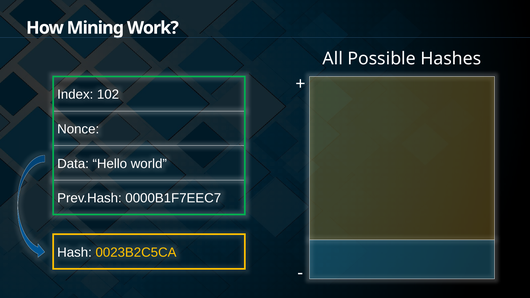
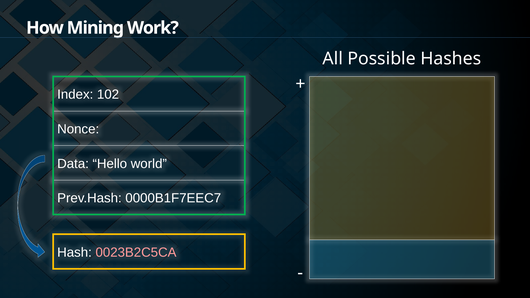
0023B2C5CA colour: yellow -> pink (136, 253)
